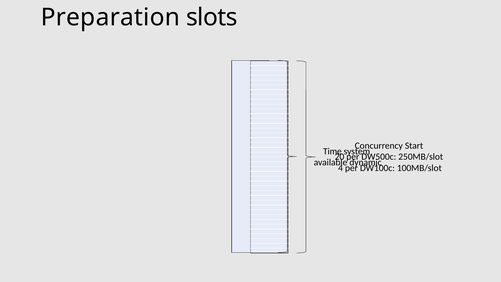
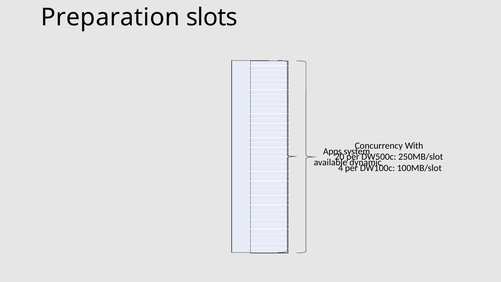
Start: Start -> With (414, 145)
Time: Time -> Apps (332, 151)
